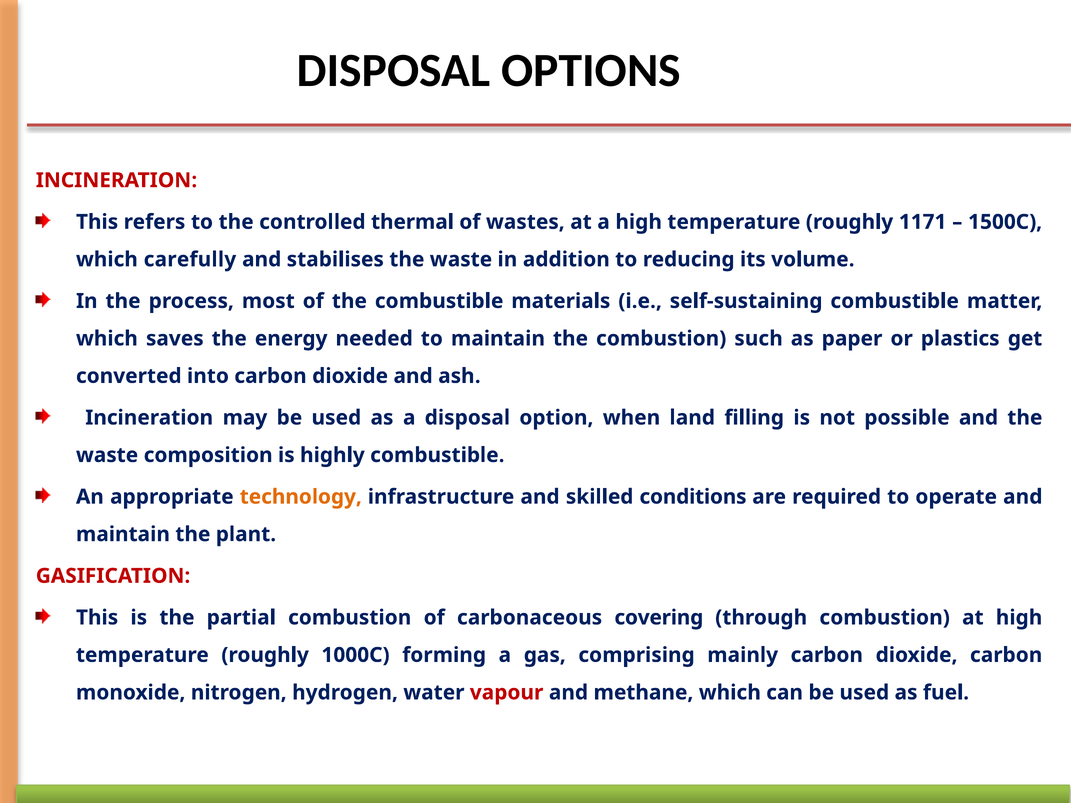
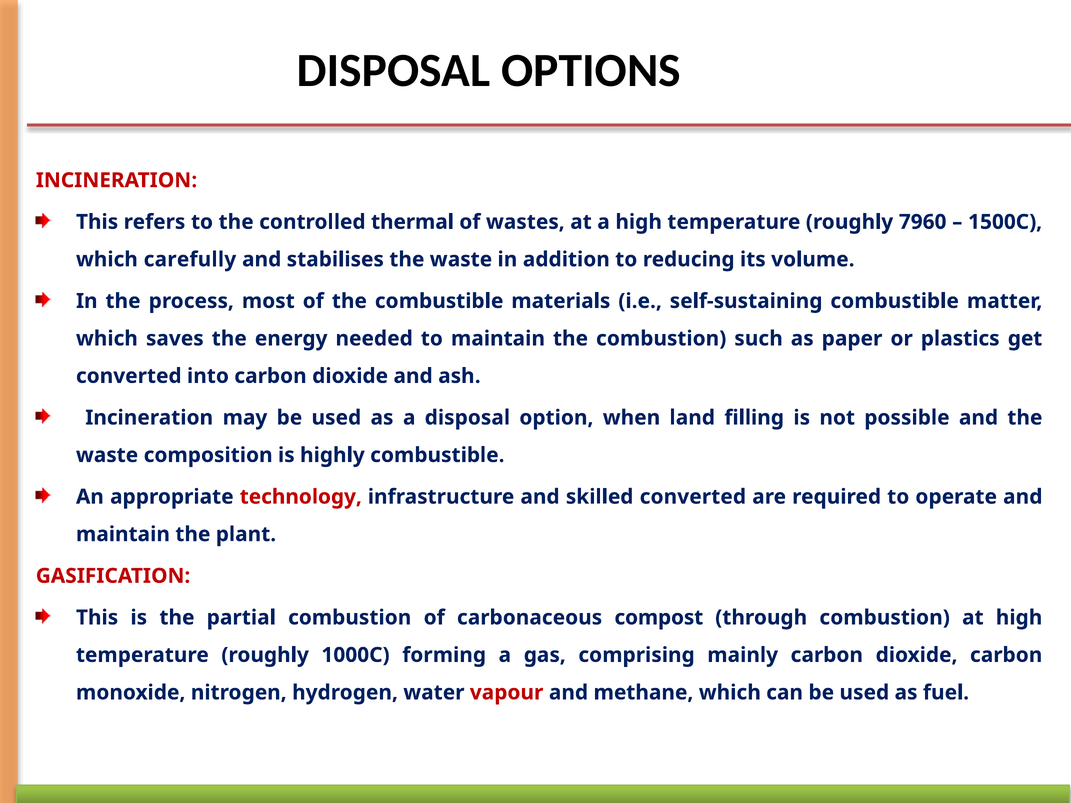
1171: 1171 -> 7960 (923, 222)
technology colour: orange -> red (301, 497)
skilled conditions: conditions -> converted (693, 497)
covering: covering -> compost (659, 618)
